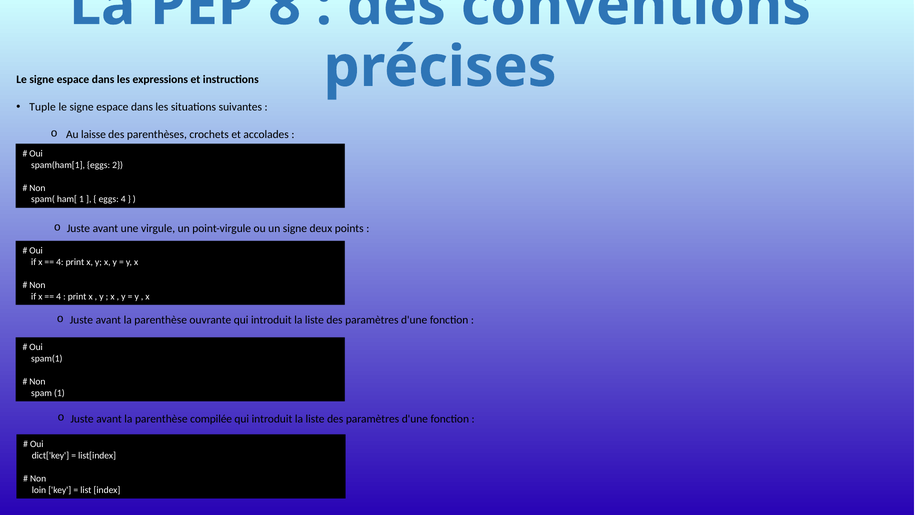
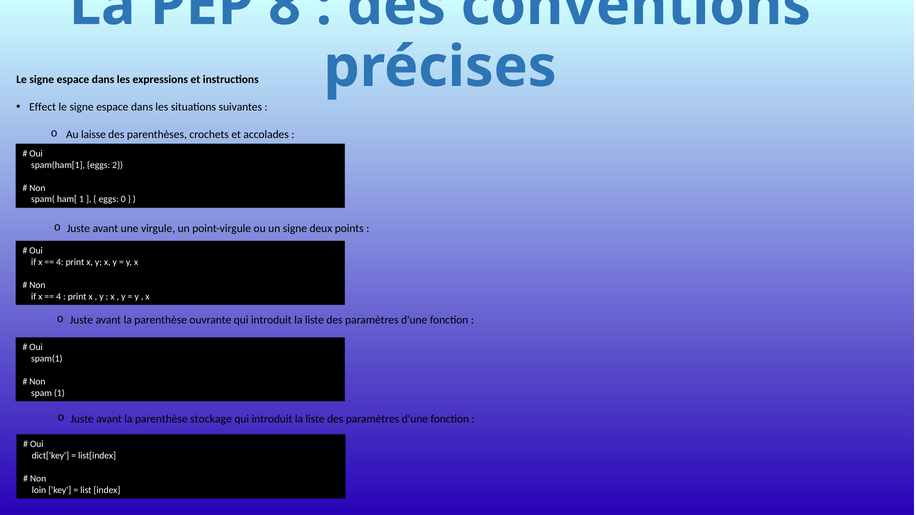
Tuple: Tuple -> Effect (43, 107)
eggs 4: 4 -> 0 (123, 199)
compilée: compilée -> stockage (211, 419)
